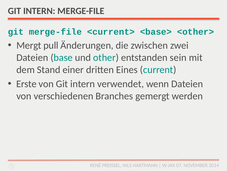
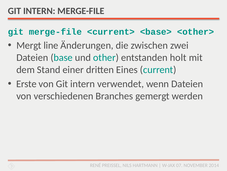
pull: pull -> line (51, 45)
sein: sein -> holt (178, 57)
